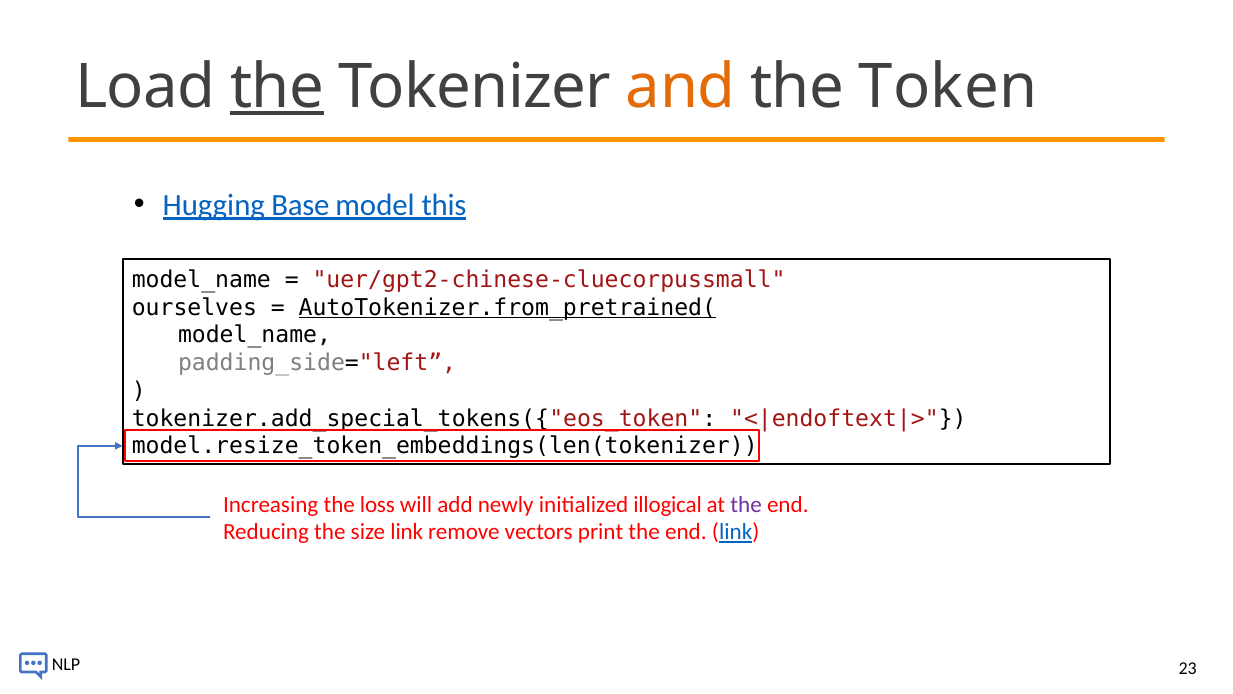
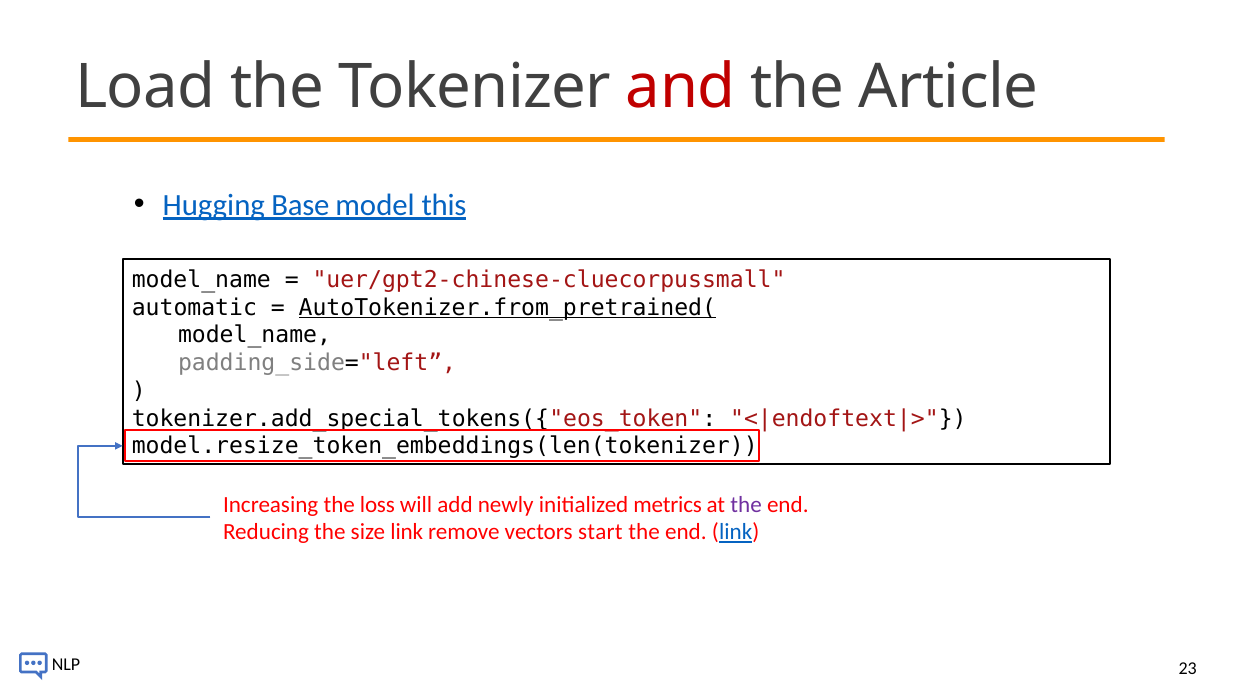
the underline: present -> none (277, 87)
and colour: orange -> red (681, 87)
Token: Token -> Article (948, 87)
ourselves: ourselves -> automatic (194, 307)
illogical: illogical -> metrics (668, 504)
print: print -> start (600, 532)
